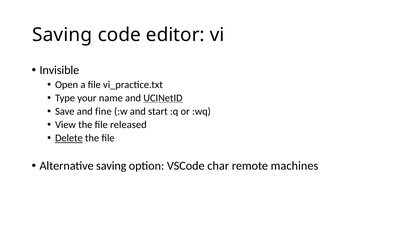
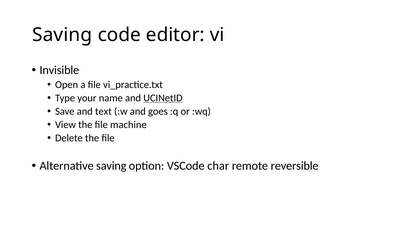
fine: fine -> text (103, 111)
start: start -> goes (158, 111)
released: released -> machine (128, 125)
Delete underline: present -> none (69, 138)
machines: machines -> reversible (295, 166)
